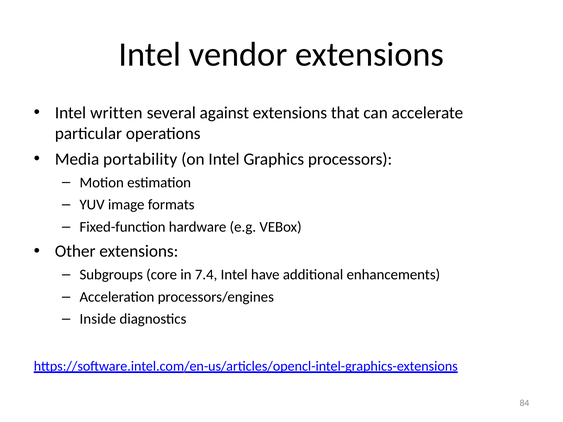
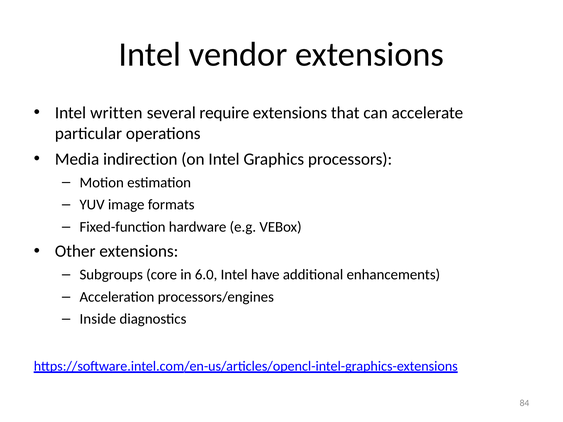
against: against -> require (224, 113)
portability: portability -> indirection (140, 159)
7.4: 7.4 -> 6.0 (206, 275)
